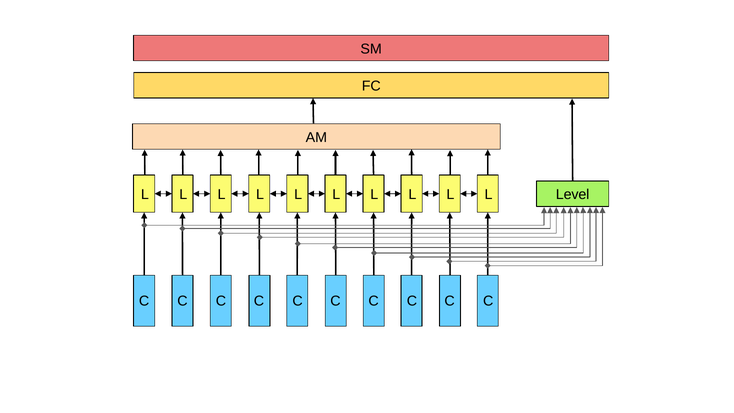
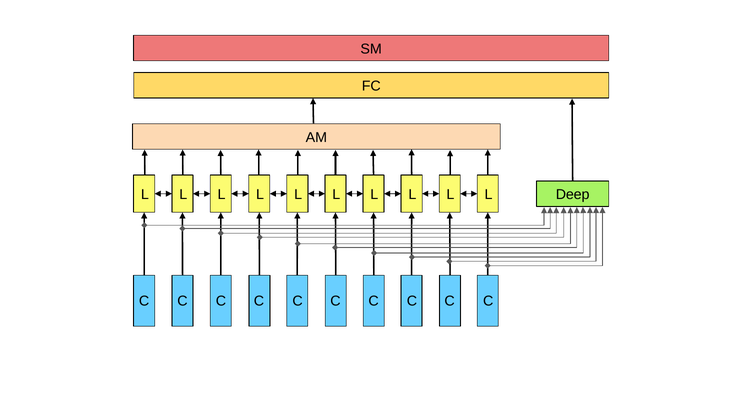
Level: Level -> Deep (573, 195)
